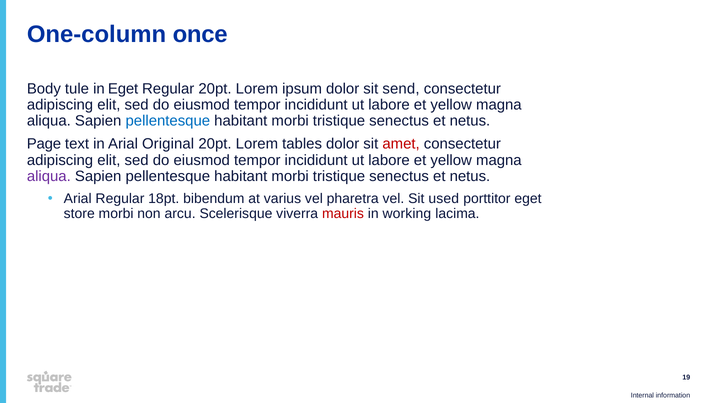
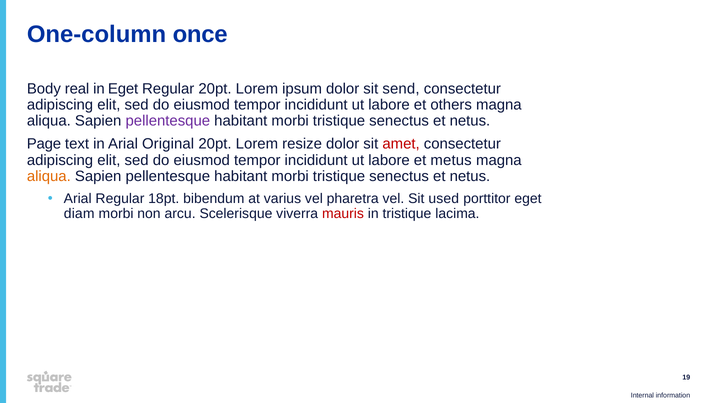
tule: tule -> real (77, 89)
yellow: yellow -> others (451, 105)
pellentesque colour: blue -> purple (168, 121)
tables: tables -> resize (302, 144)
yellow: yellow -> metus (451, 160)
aliqua colour: purple -> orange (49, 176)
store: store -> diam (79, 214)
in working: working -> tristique (407, 214)
